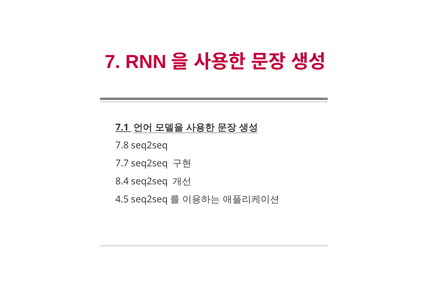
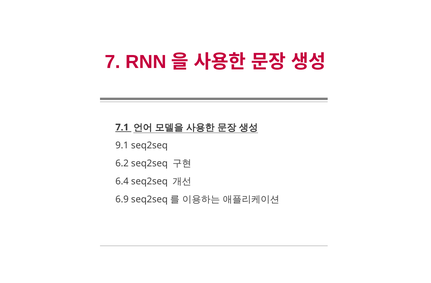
7.8: 7.8 -> 9.1 (122, 145)
7.7: 7.7 -> 6.2 (122, 163)
8.4: 8.4 -> 6.4 (122, 182)
4.5: 4.5 -> 6.9 (122, 200)
